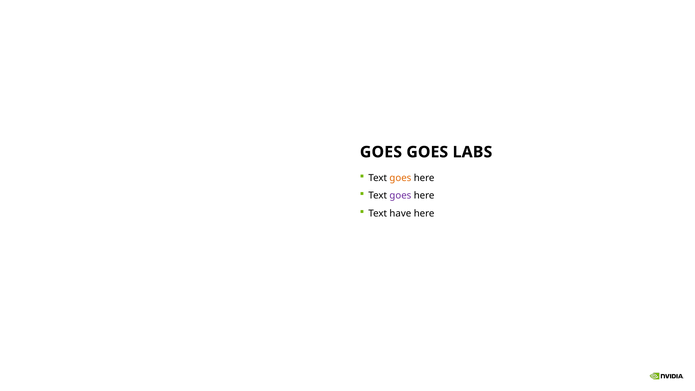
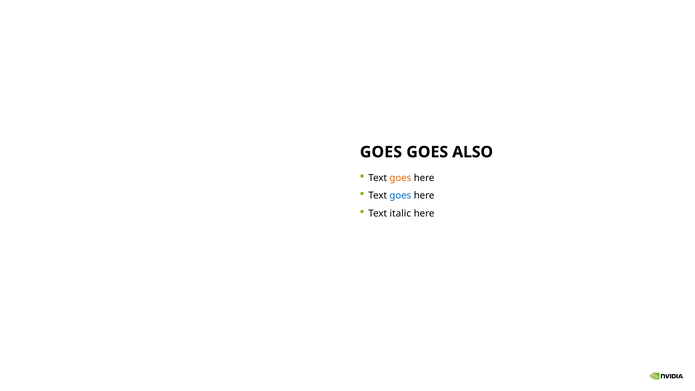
LABS: LABS -> ALSO (473, 152)
goes colour: purple -> blue (400, 196)
have: have -> italic (400, 213)
